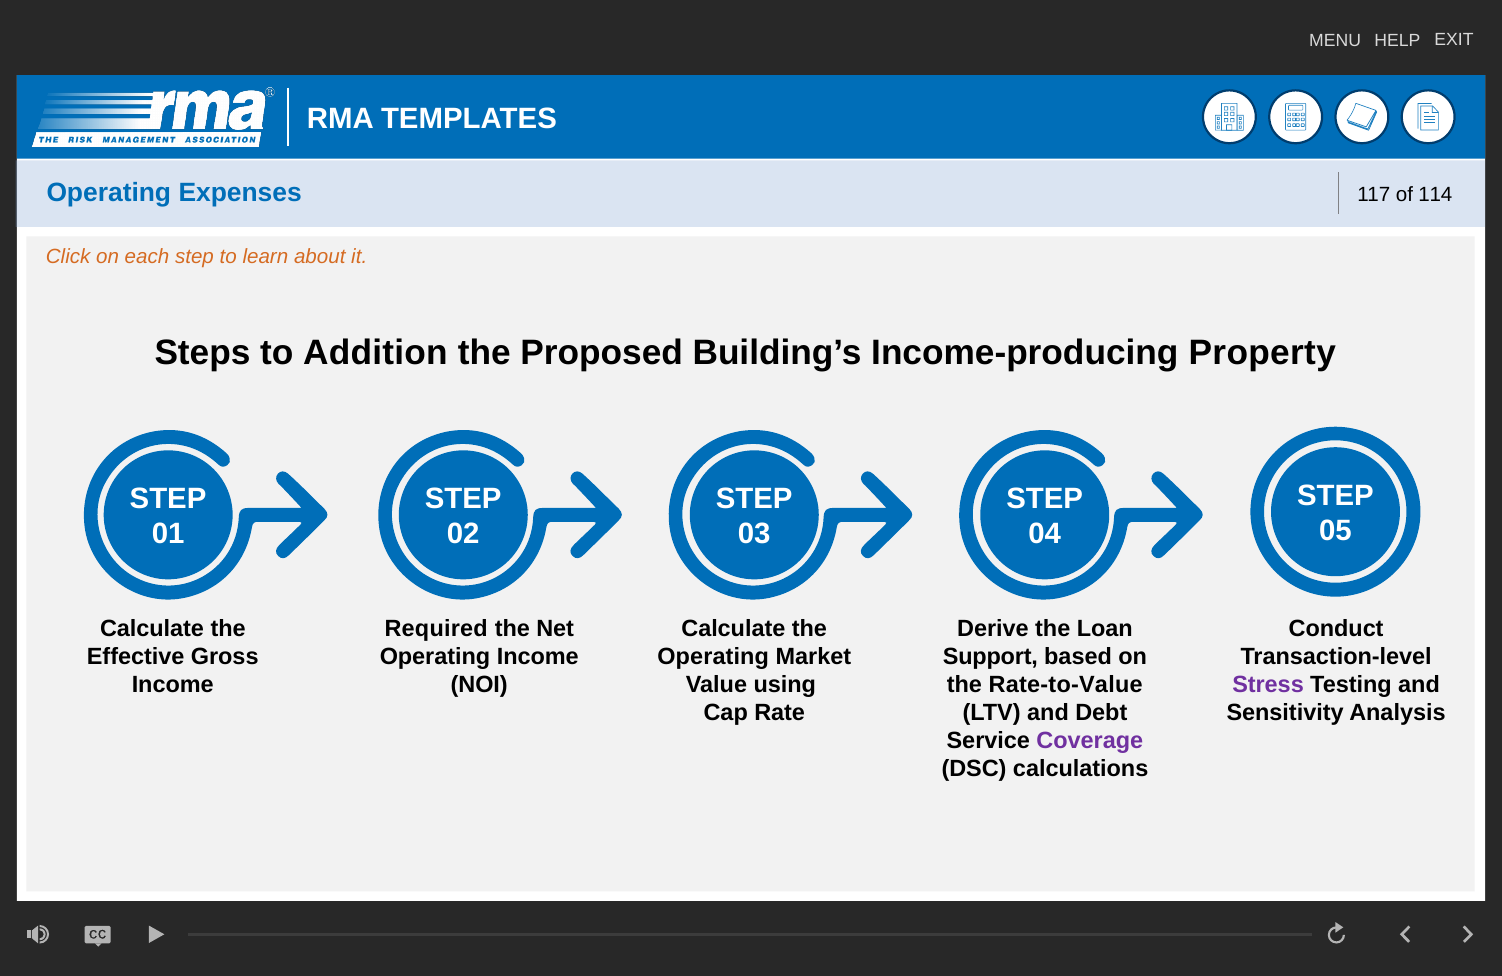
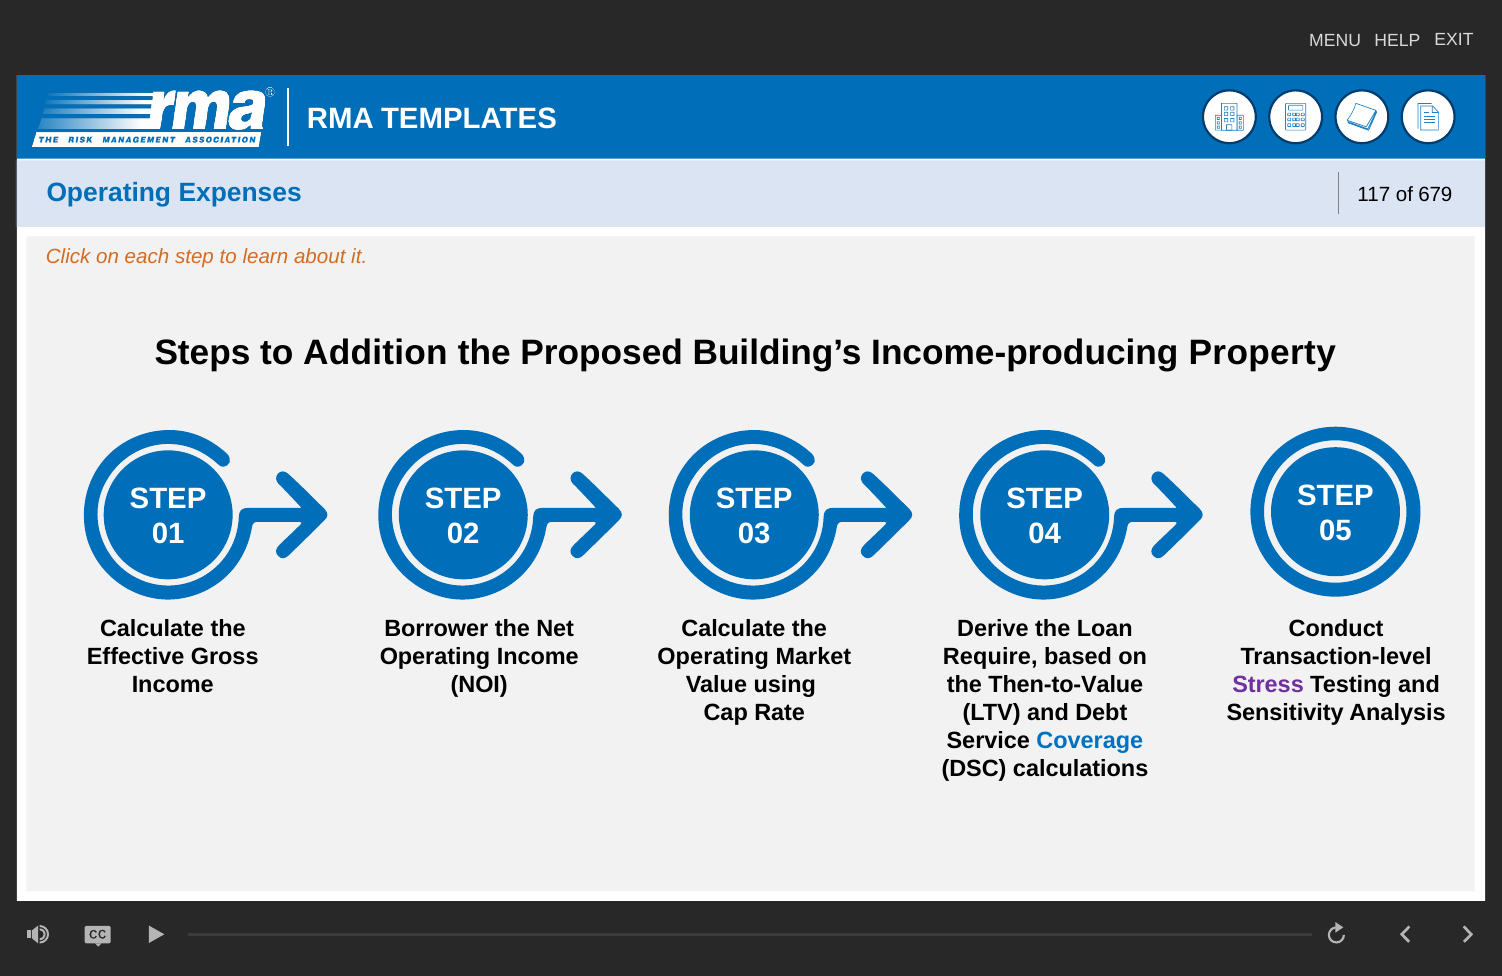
114: 114 -> 679 (1435, 195)
Required: Required -> Borrower (436, 628)
Support: Support -> Require (990, 656)
Rate-to-Value: Rate-to-Value -> Then-to-Value (1066, 684)
Coverage colour: purple -> blue (1090, 741)
